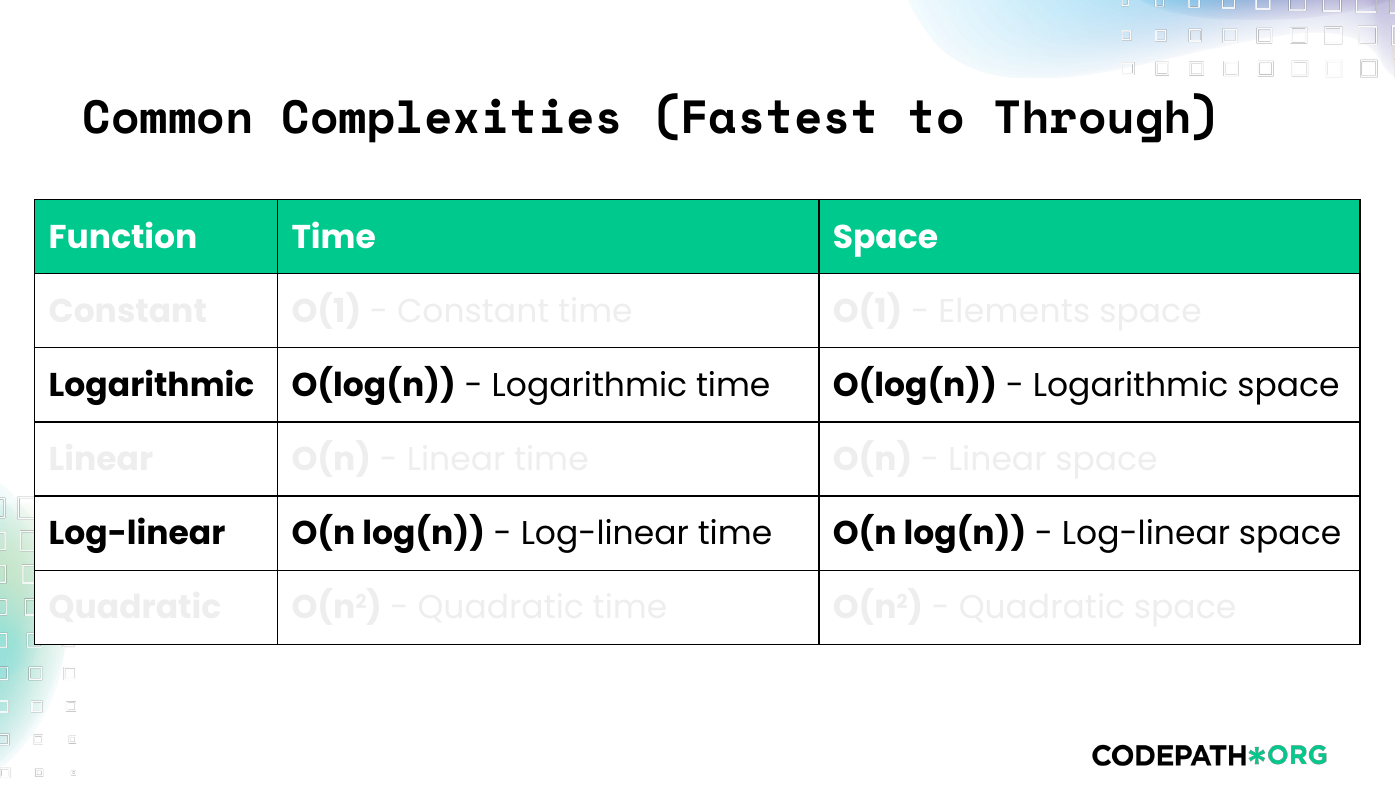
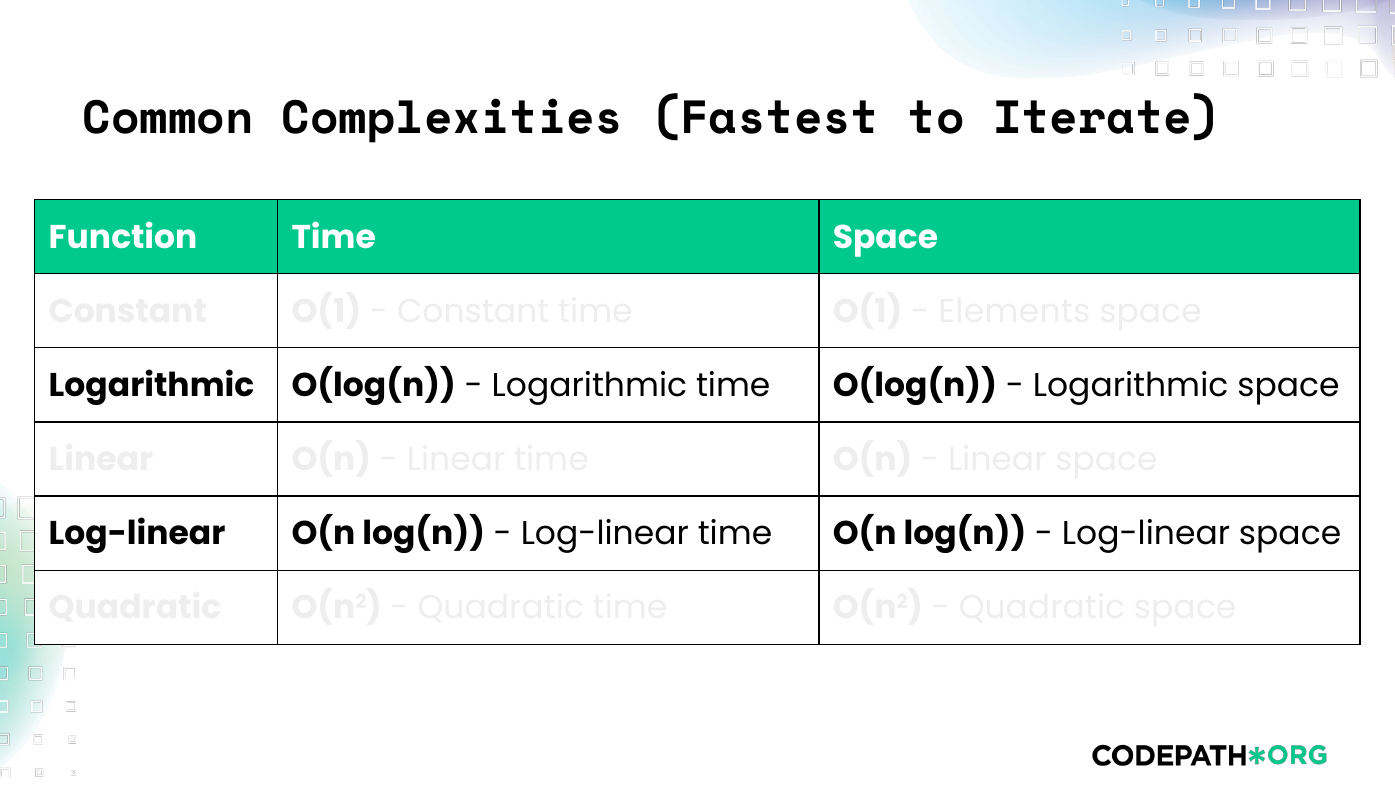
Through: Through -> Iterate (1107, 119)
